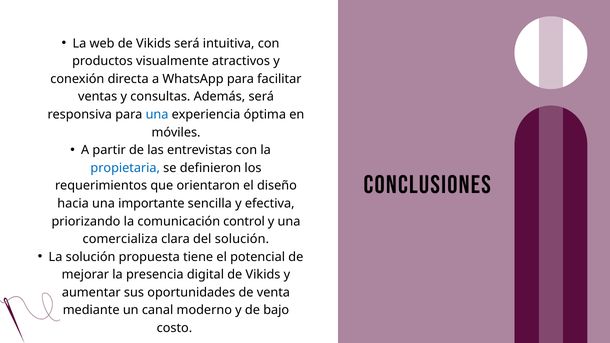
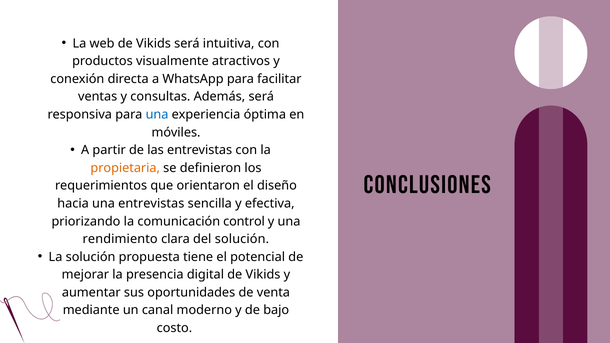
propietaria colour: blue -> orange (125, 168)
una importante: importante -> entrevistas (151, 204)
comercializa: comercializa -> rendimiento (120, 239)
